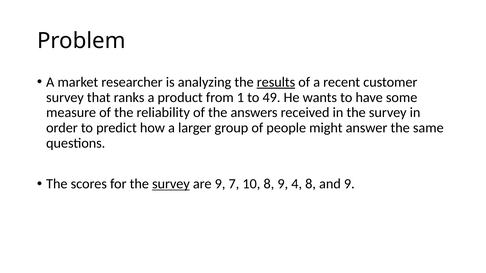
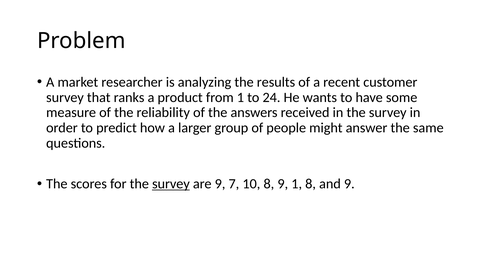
results underline: present -> none (276, 82)
49: 49 -> 24 (271, 97)
9 4: 4 -> 1 (297, 184)
